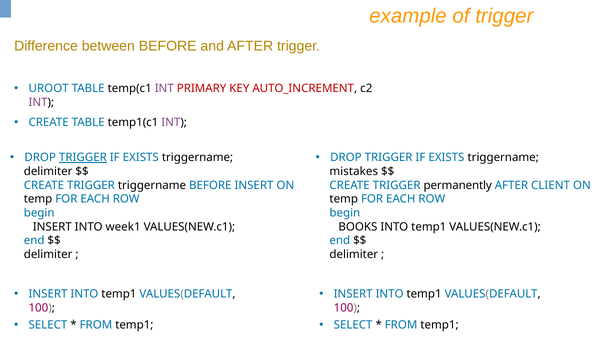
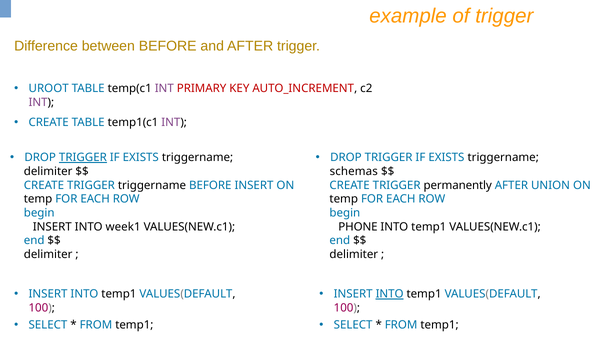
mistakes: mistakes -> schemas (354, 171)
CLIENT: CLIENT -> UNION (551, 185)
BOOKS: BOOKS -> PHONE (358, 227)
INTO underline: none -> present (390, 294)
